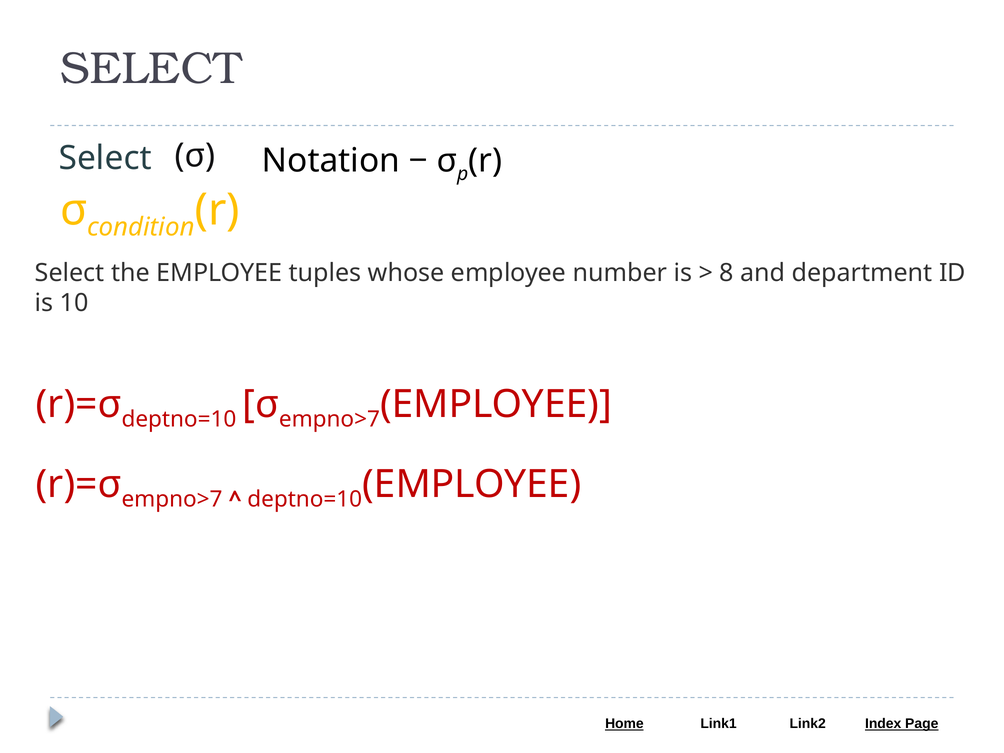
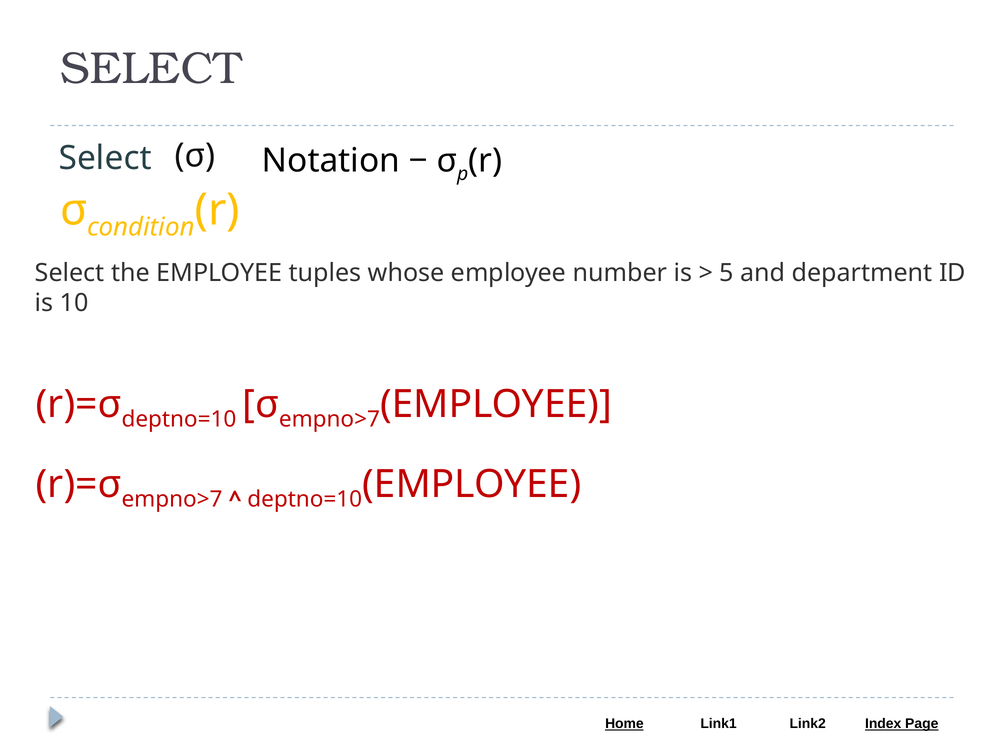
8: 8 -> 5 (727, 273)
